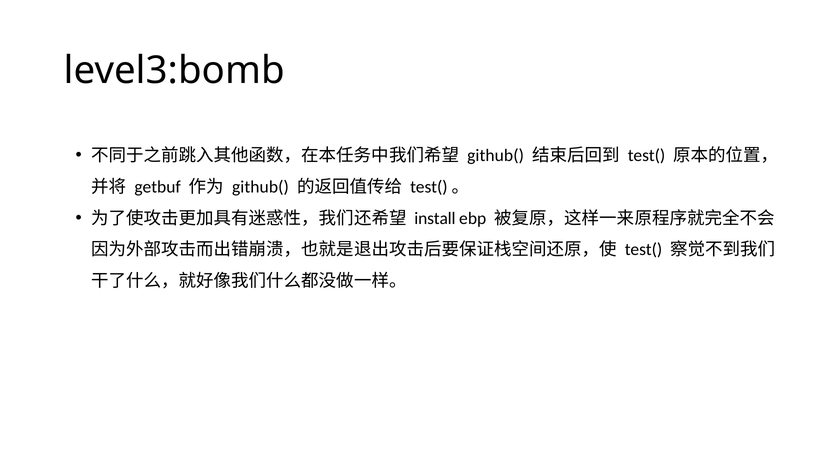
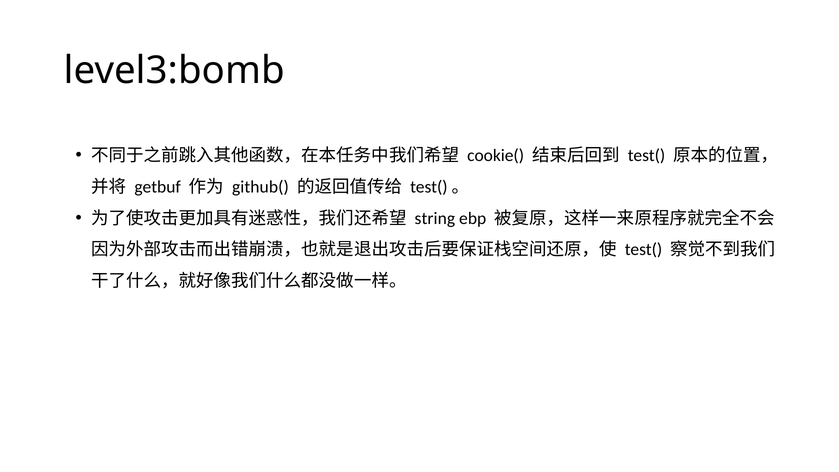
github(: github( -> cookie( (496, 155)
install: install -> string (435, 218)
